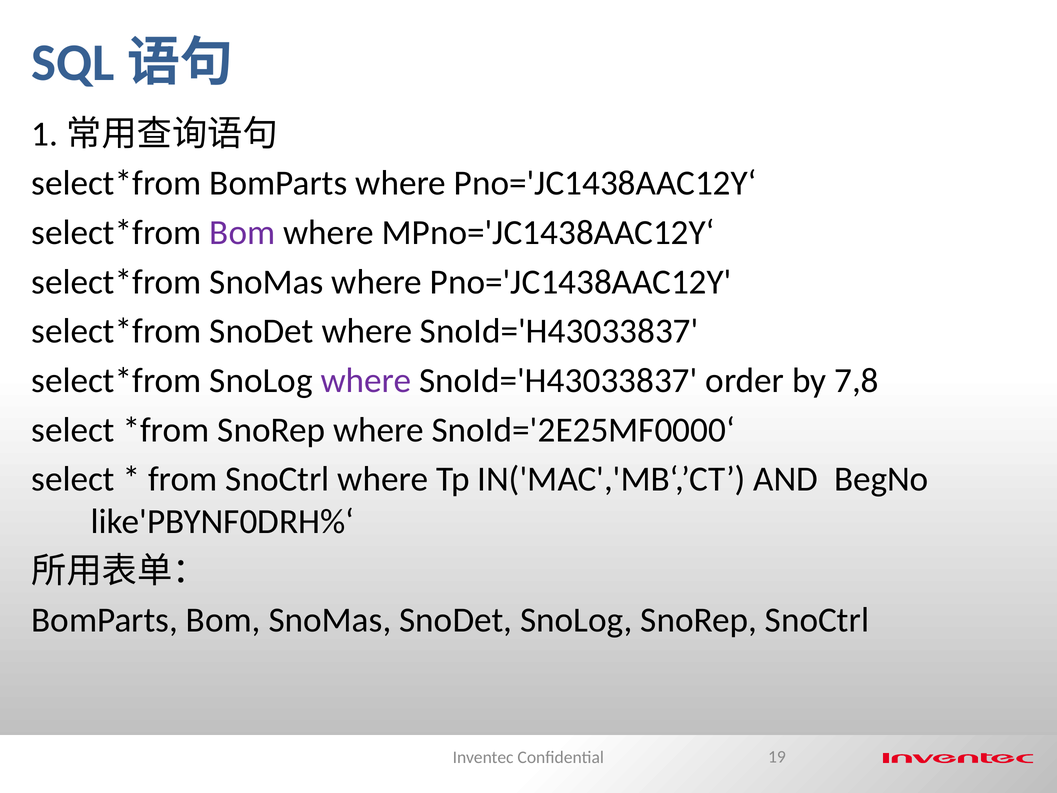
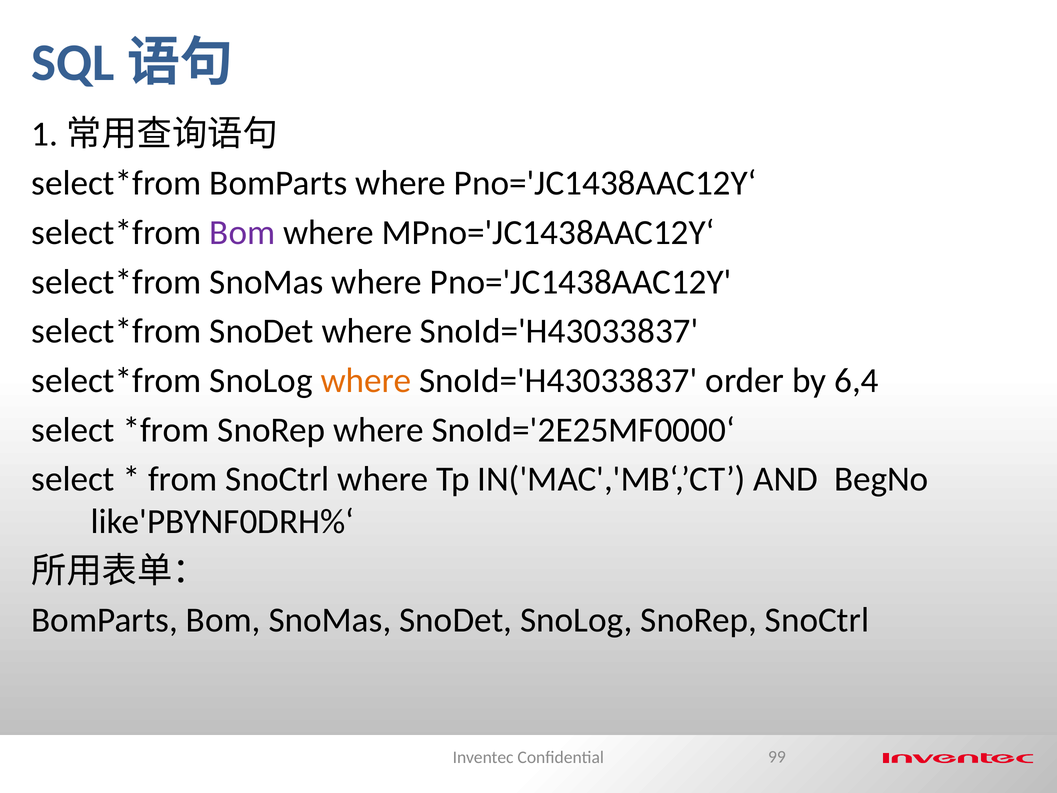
where colour: purple -> orange (366, 380)
7,8: 7,8 -> 6,4 (857, 380)
19: 19 -> 99 (777, 757)
